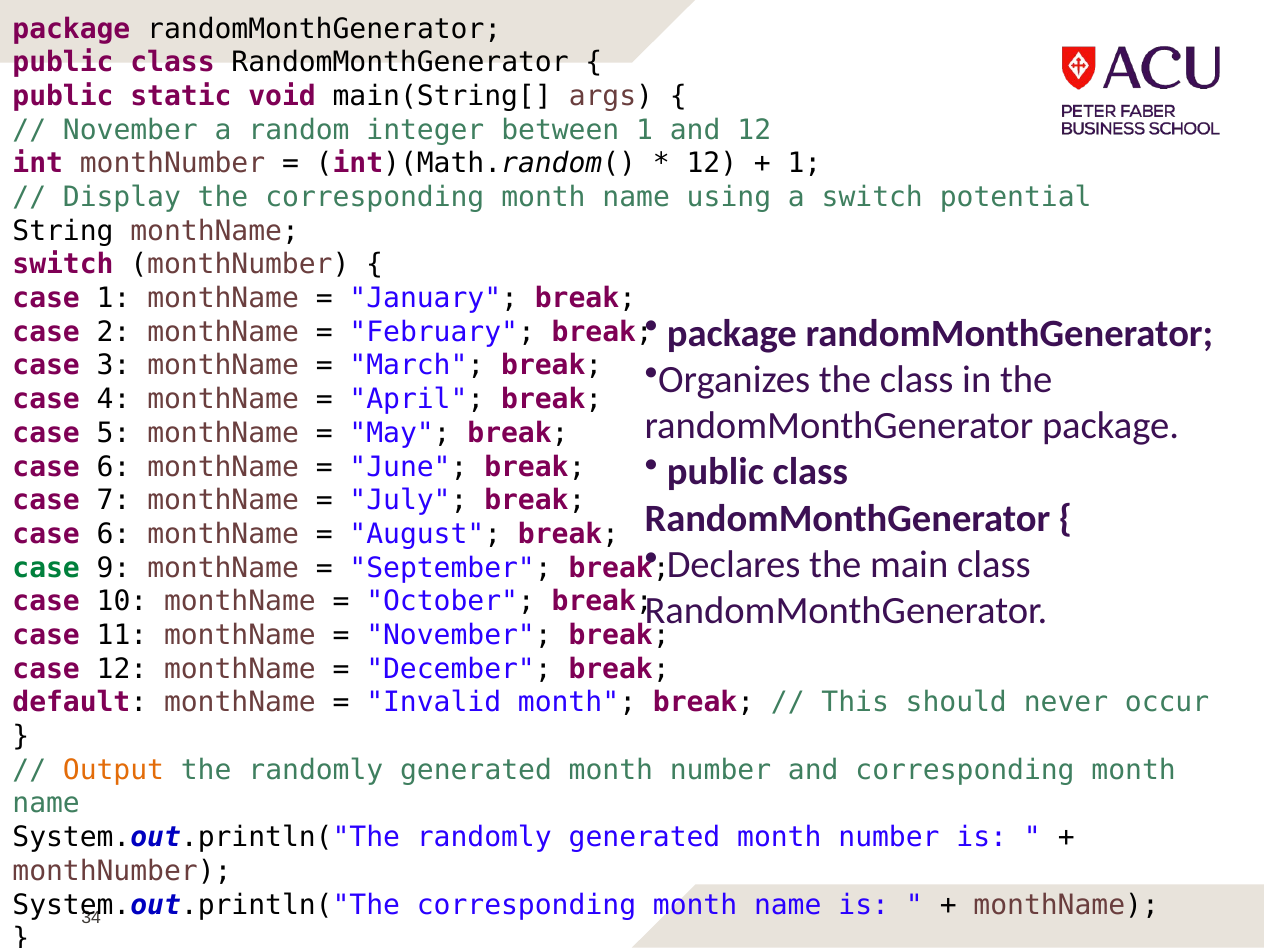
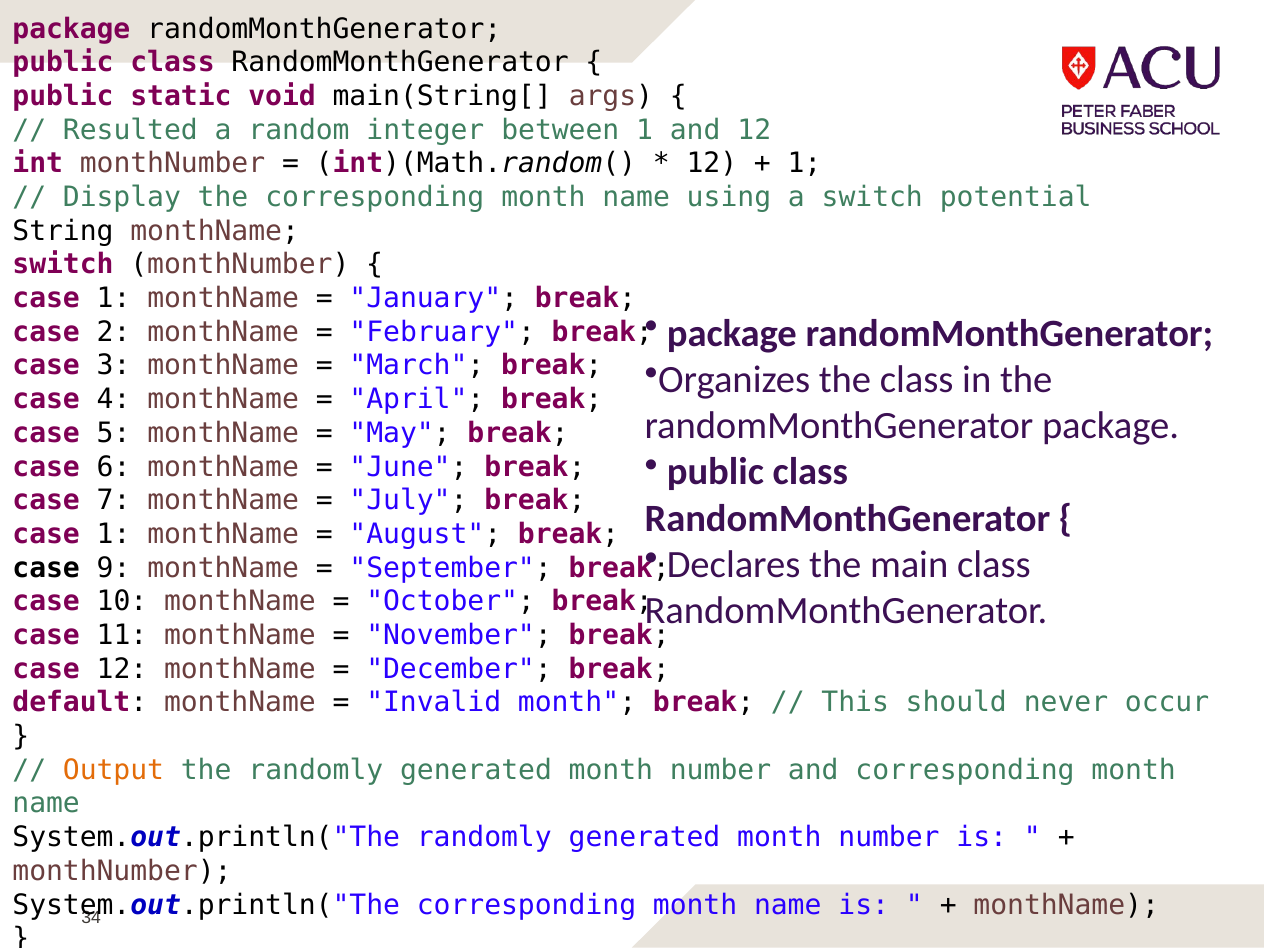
November: November -> Resulted (130, 130)
6: 6 -> 1 (114, 534)
case colour: green -> black (46, 568)
